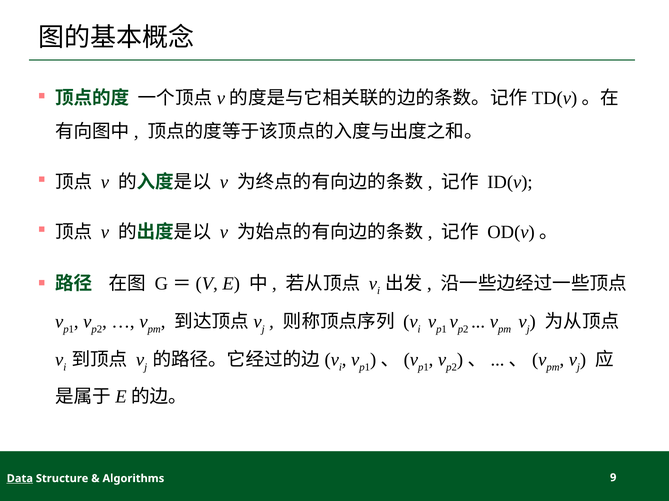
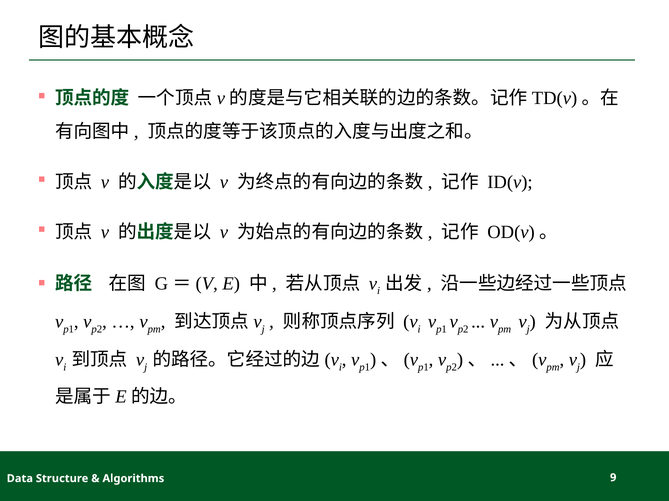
Data underline: present -> none (20, 479)
